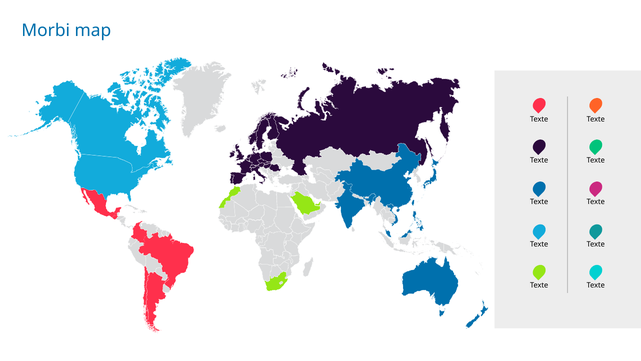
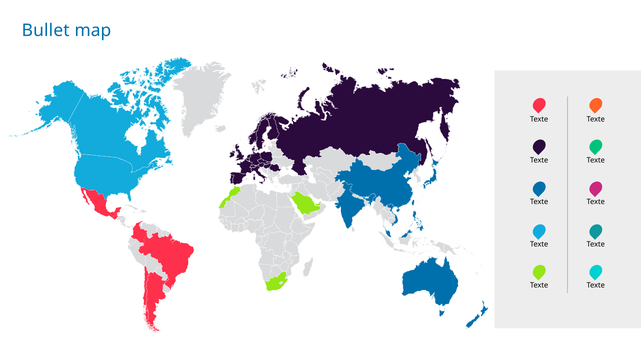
Morbi: Morbi -> Bullet (46, 31)
